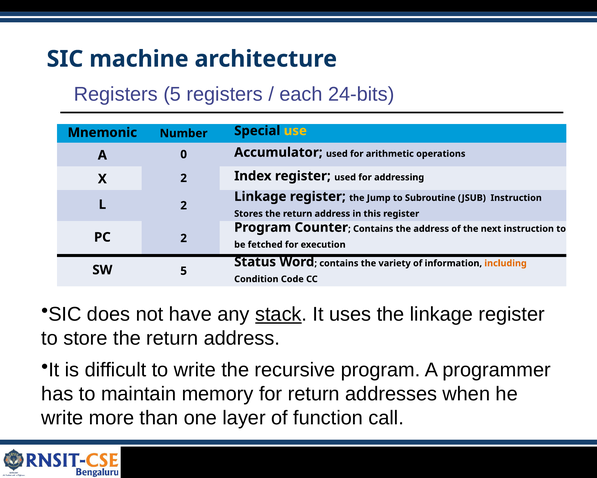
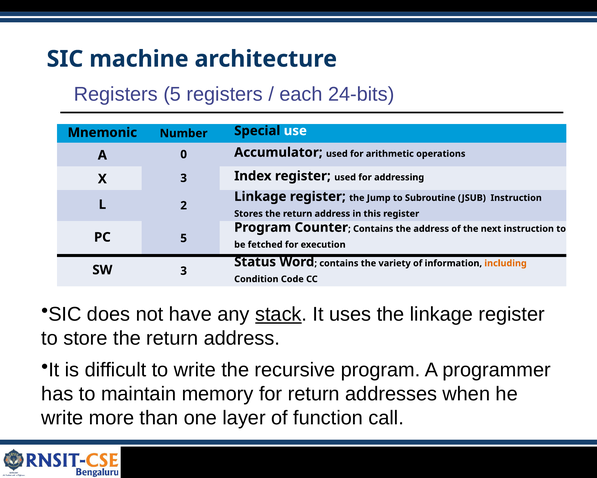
use colour: yellow -> white (295, 131)
X 2: 2 -> 3 (184, 178)
PC 2: 2 -> 5 (184, 238)
SW 5: 5 -> 3 (184, 271)
